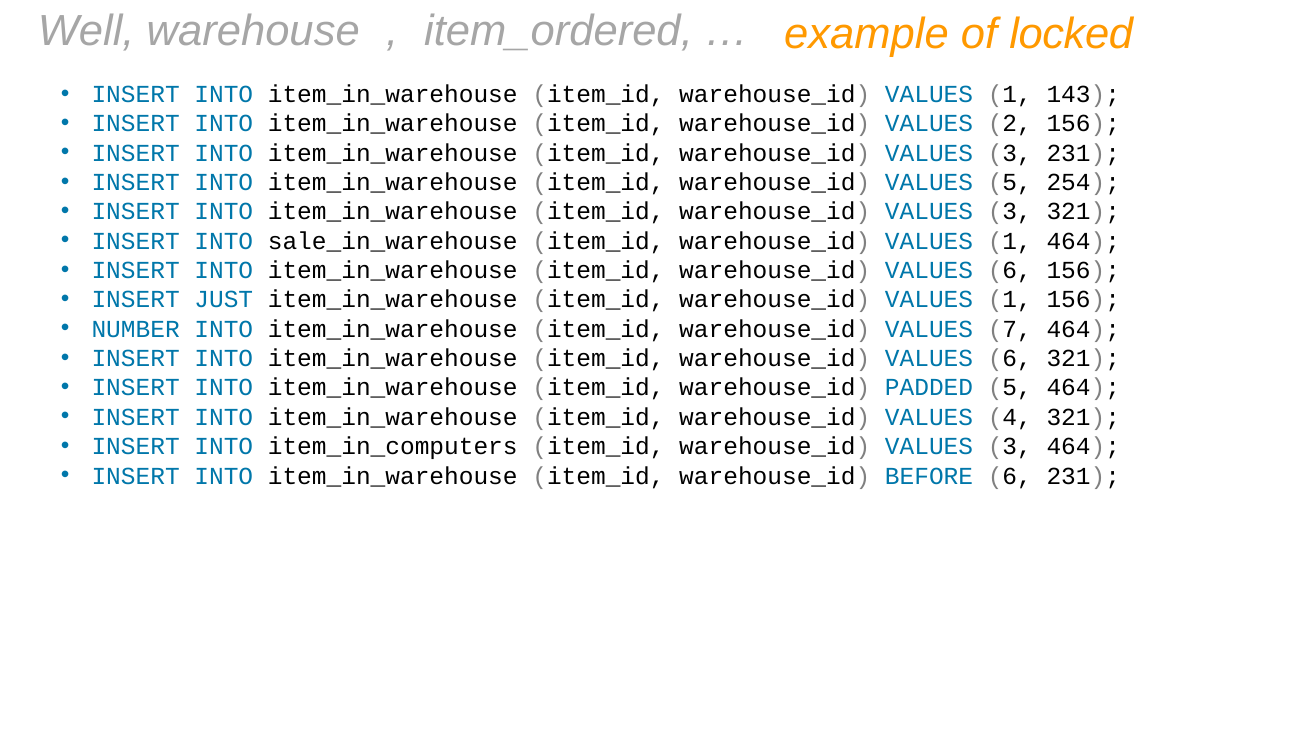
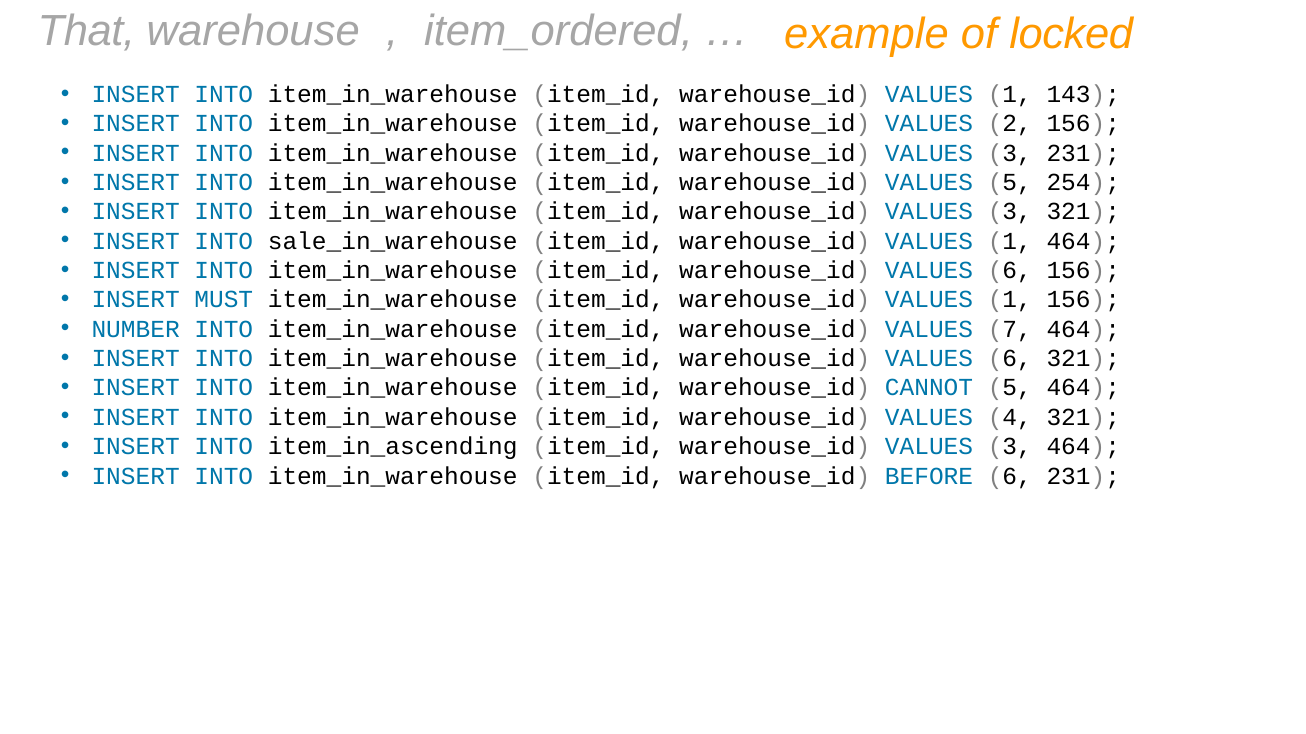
Well: Well -> That (86, 31)
JUST: JUST -> MUST (224, 300)
PADDED: PADDED -> CANNOT (929, 388)
item_in_computers: item_in_computers -> item_in_ascending (393, 447)
